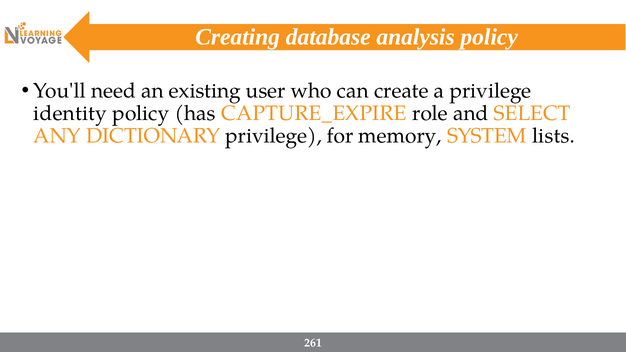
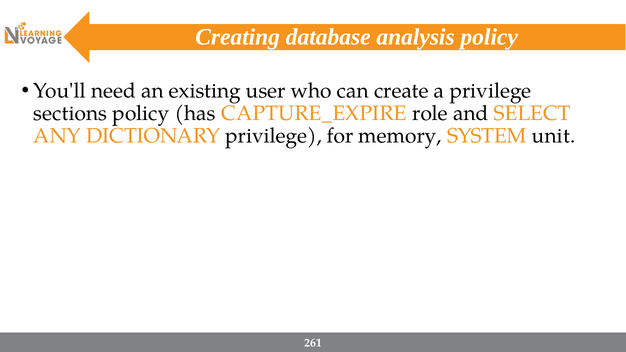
identity: identity -> sections (70, 113)
lists: lists -> unit (554, 136)
